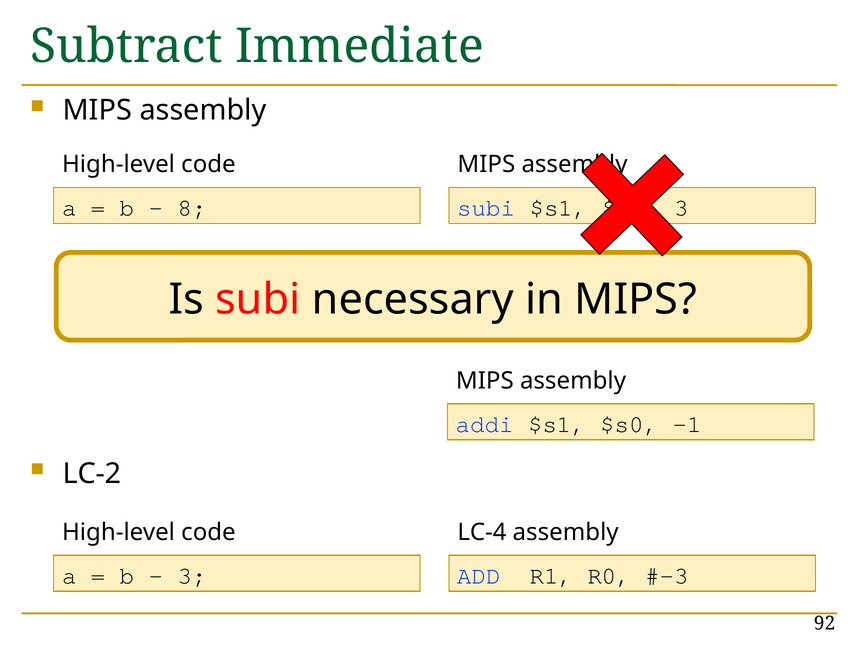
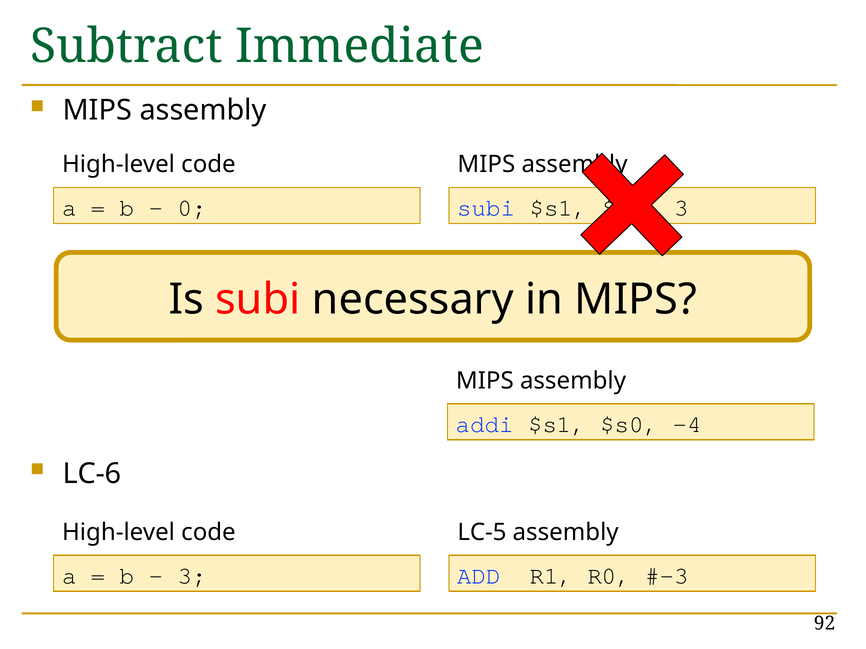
8: 8 -> 0 (192, 208)
-1: -1 -> -4 (687, 424)
LC-2: LC-2 -> LC-6 (92, 474)
LC-4: LC-4 -> LC-5 (482, 533)
